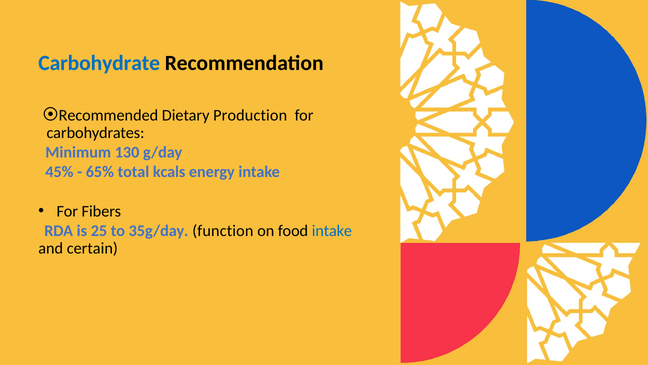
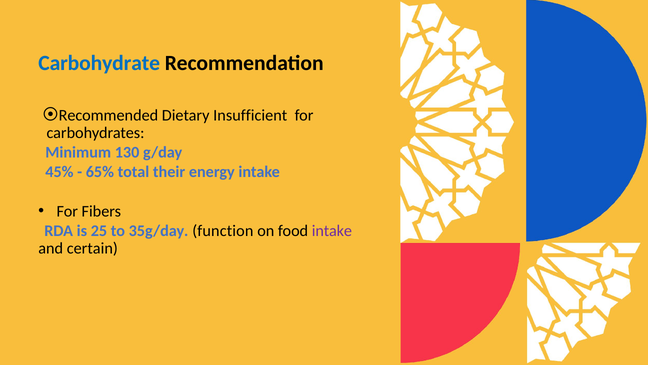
Production: Production -> Insufficient (250, 115)
kcals: kcals -> their (169, 172)
intake colour: blue -> purple (332, 230)
